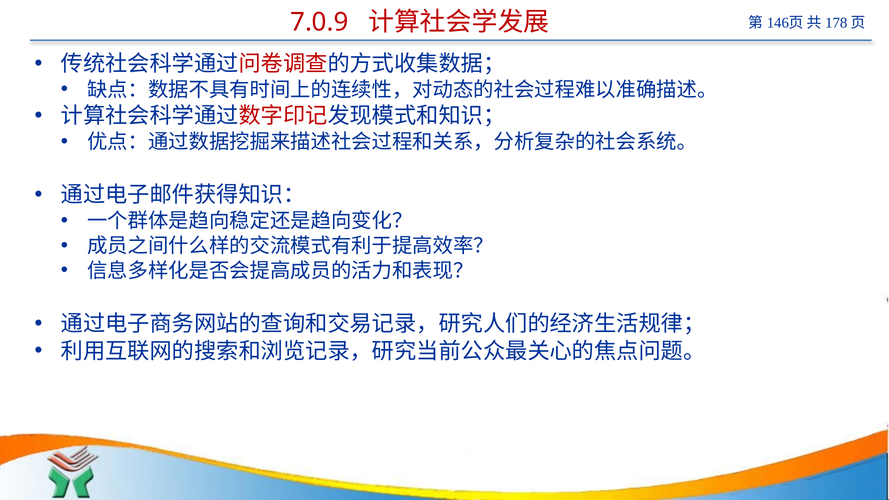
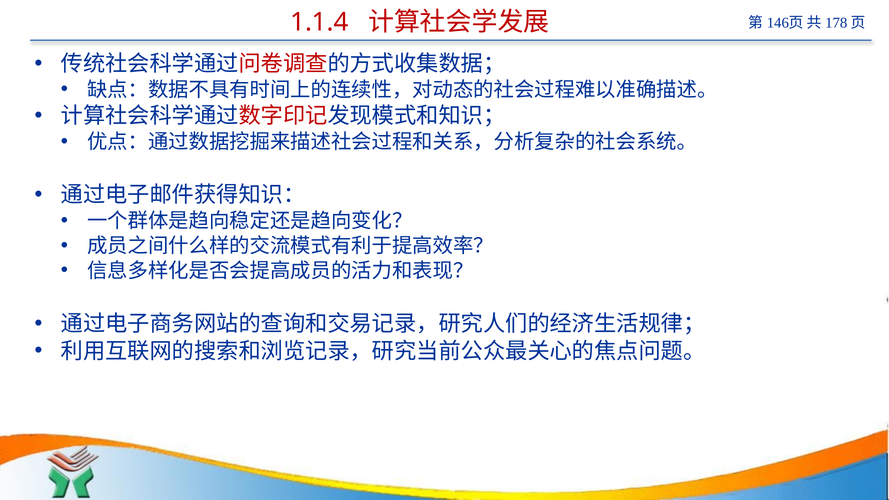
7.0.9: 7.0.9 -> 1.1.4 (319, 22)
